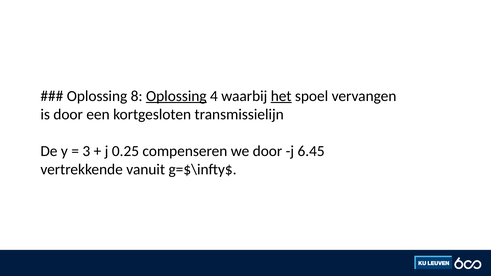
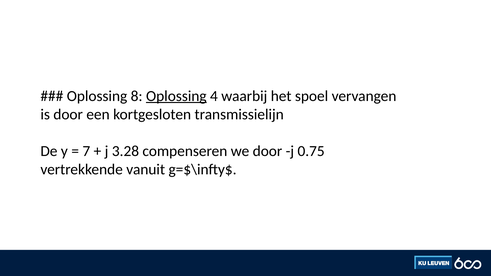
het underline: present -> none (281, 96)
3: 3 -> 7 (86, 151)
0.25: 0.25 -> 3.28 (125, 151)
6.45: 6.45 -> 0.75 (311, 151)
